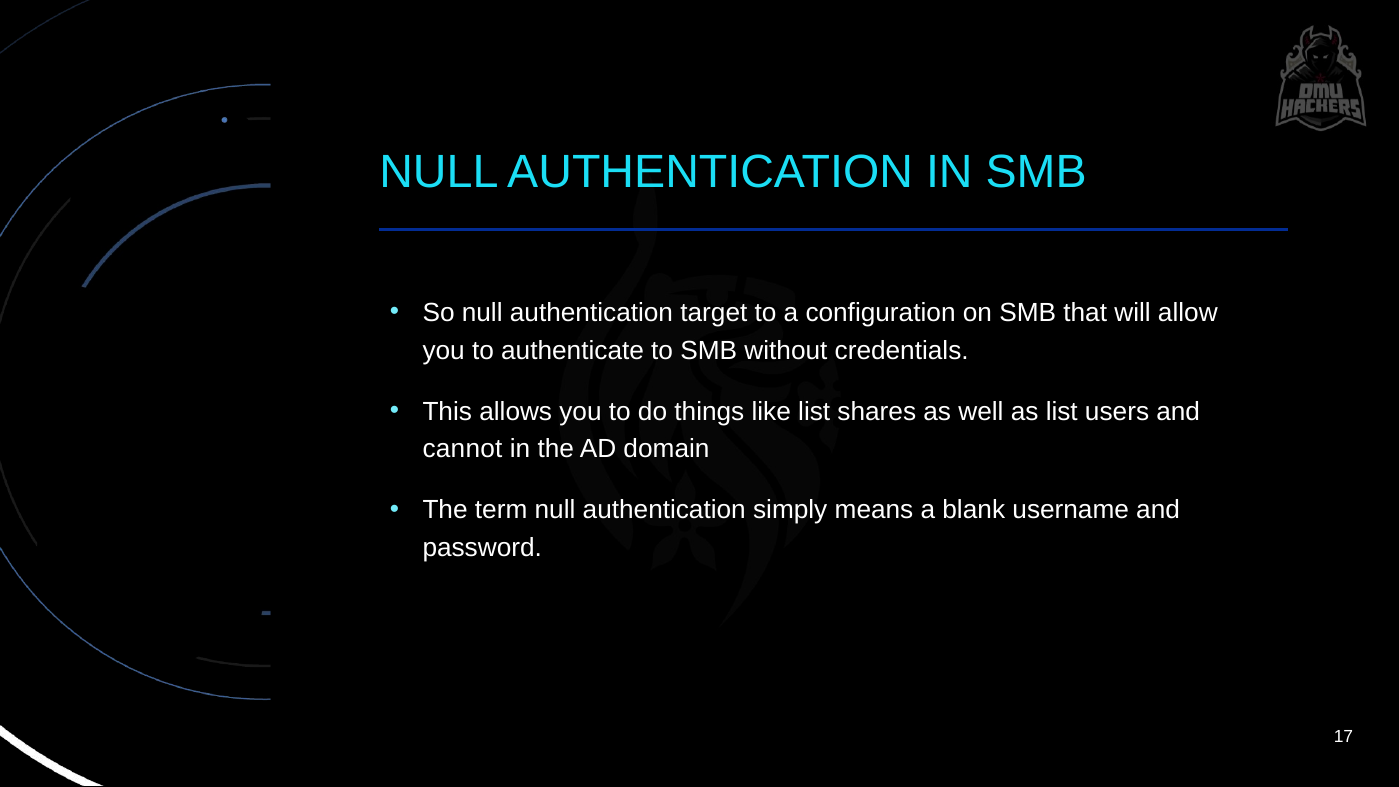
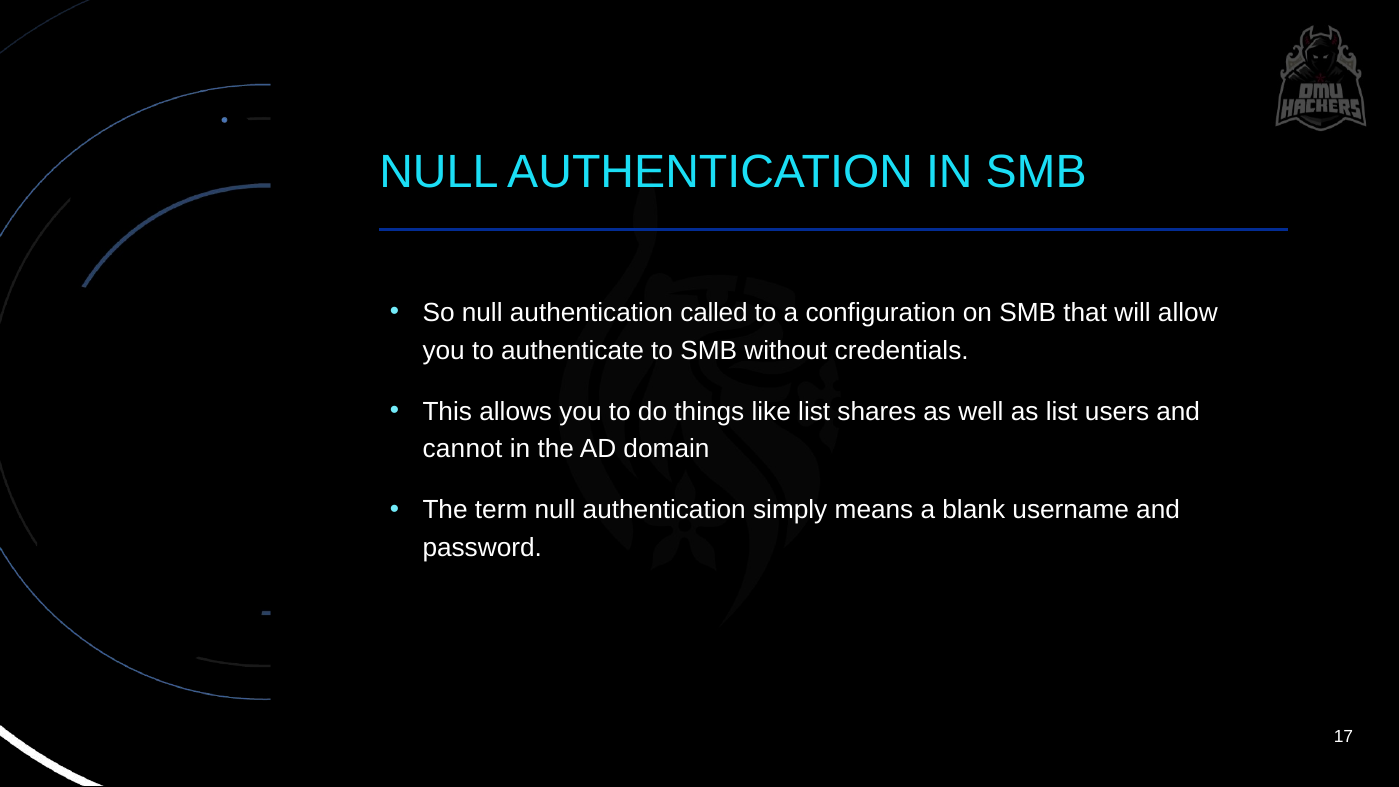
target: target -> called (714, 313)
